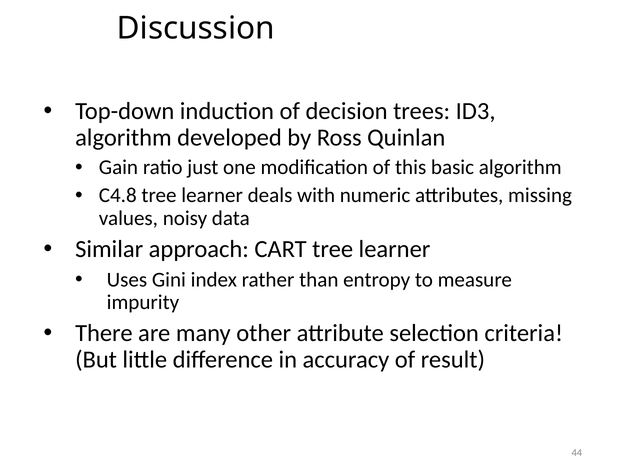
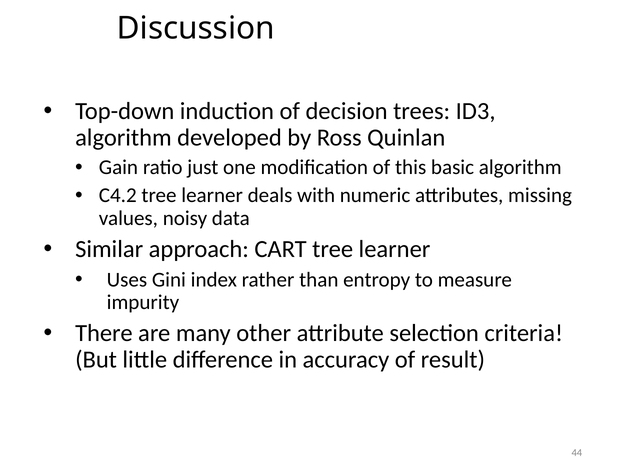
C4.8: C4.8 -> C4.2 (118, 195)
